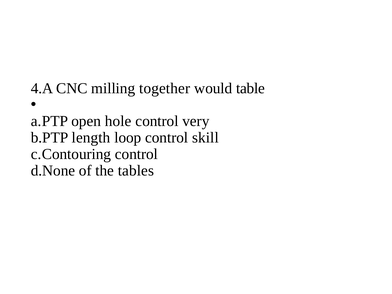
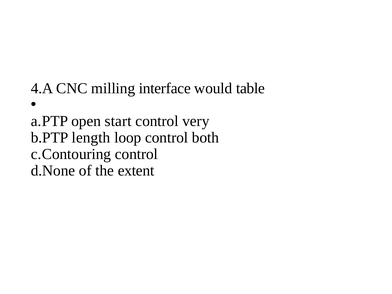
together: together -> interface (165, 88)
hole: hole -> start (118, 121)
skill: skill -> both (206, 138)
tables: tables -> extent (136, 171)
